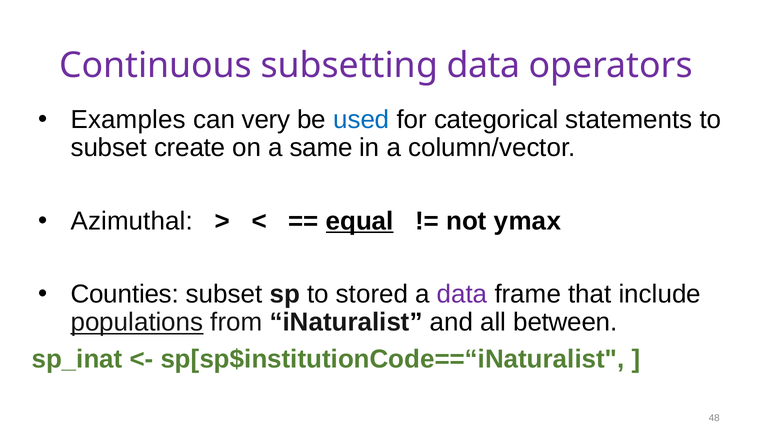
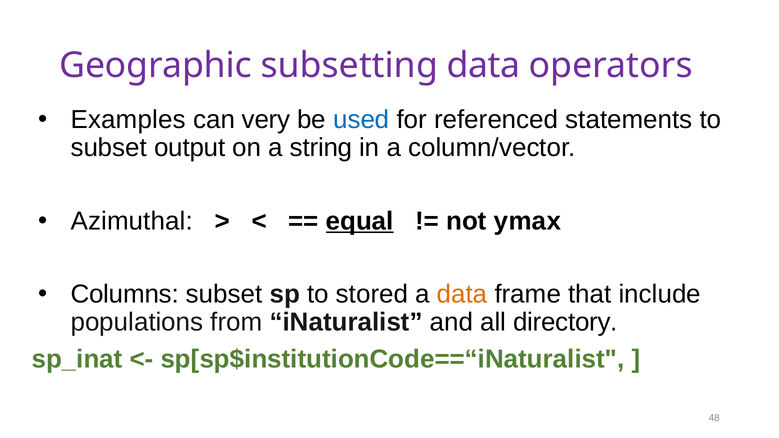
Continuous: Continuous -> Geographic (156, 65)
categorical: categorical -> referenced (496, 120)
create: create -> output (190, 148)
same: same -> string (321, 148)
Counties: Counties -> Columns (125, 295)
data colour: purple -> orange (462, 295)
populations underline: present -> none (137, 323)
between: between -> directory (565, 323)
